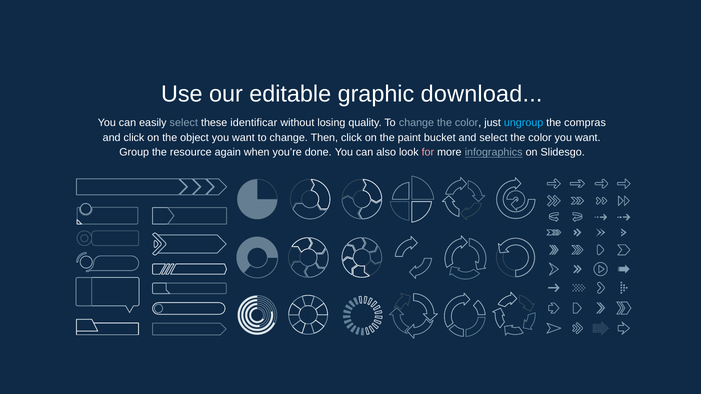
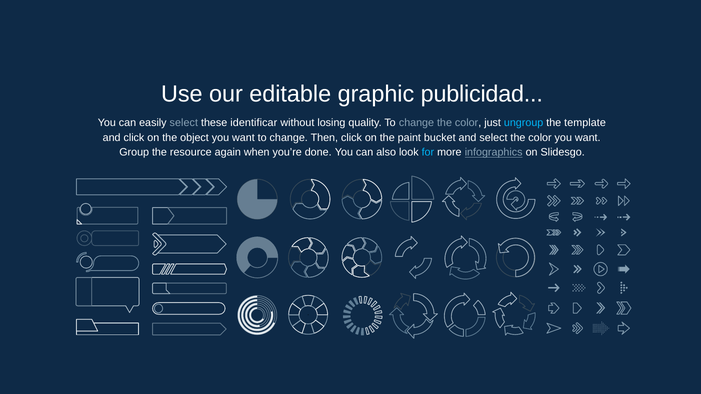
download: download -> publicidad (482, 94)
compras: compras -> template (585, 123)
for colour: pink -> light blue (428, 153)
